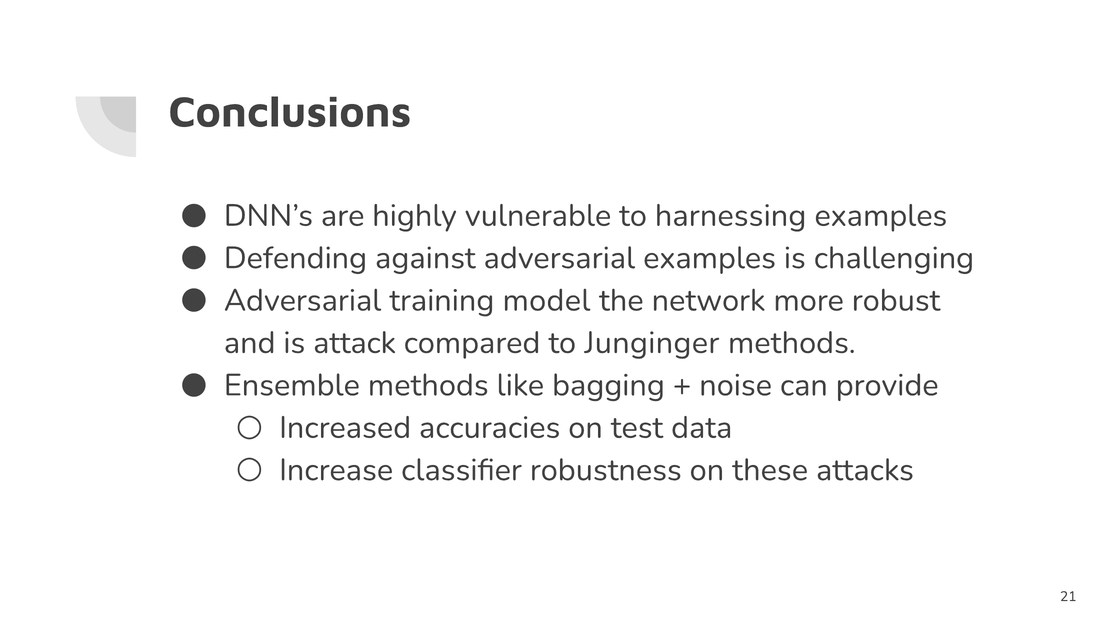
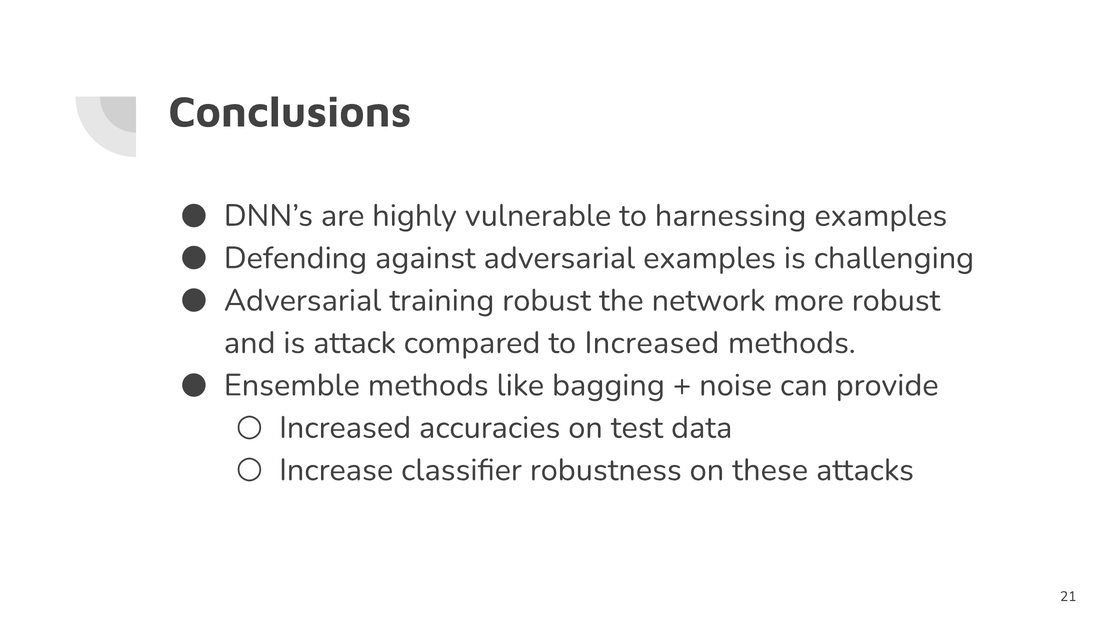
training model: model -> robust (547, 300)
to Junginger: Junginger -> Increased (652, 343)
